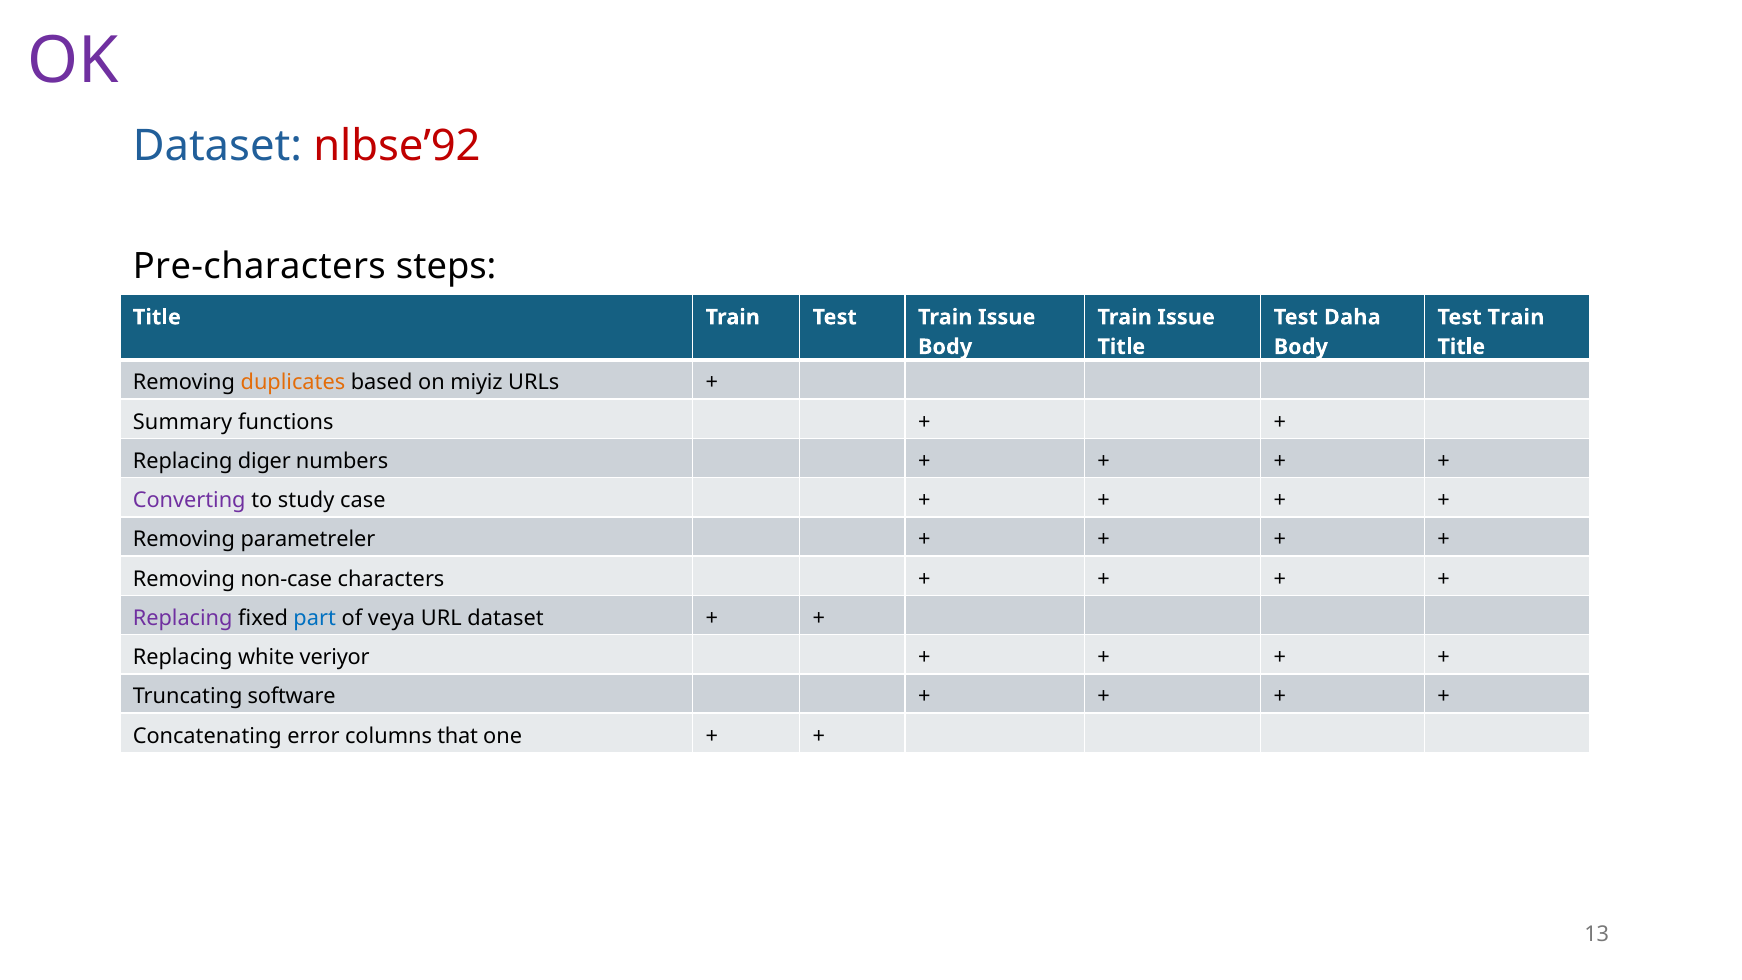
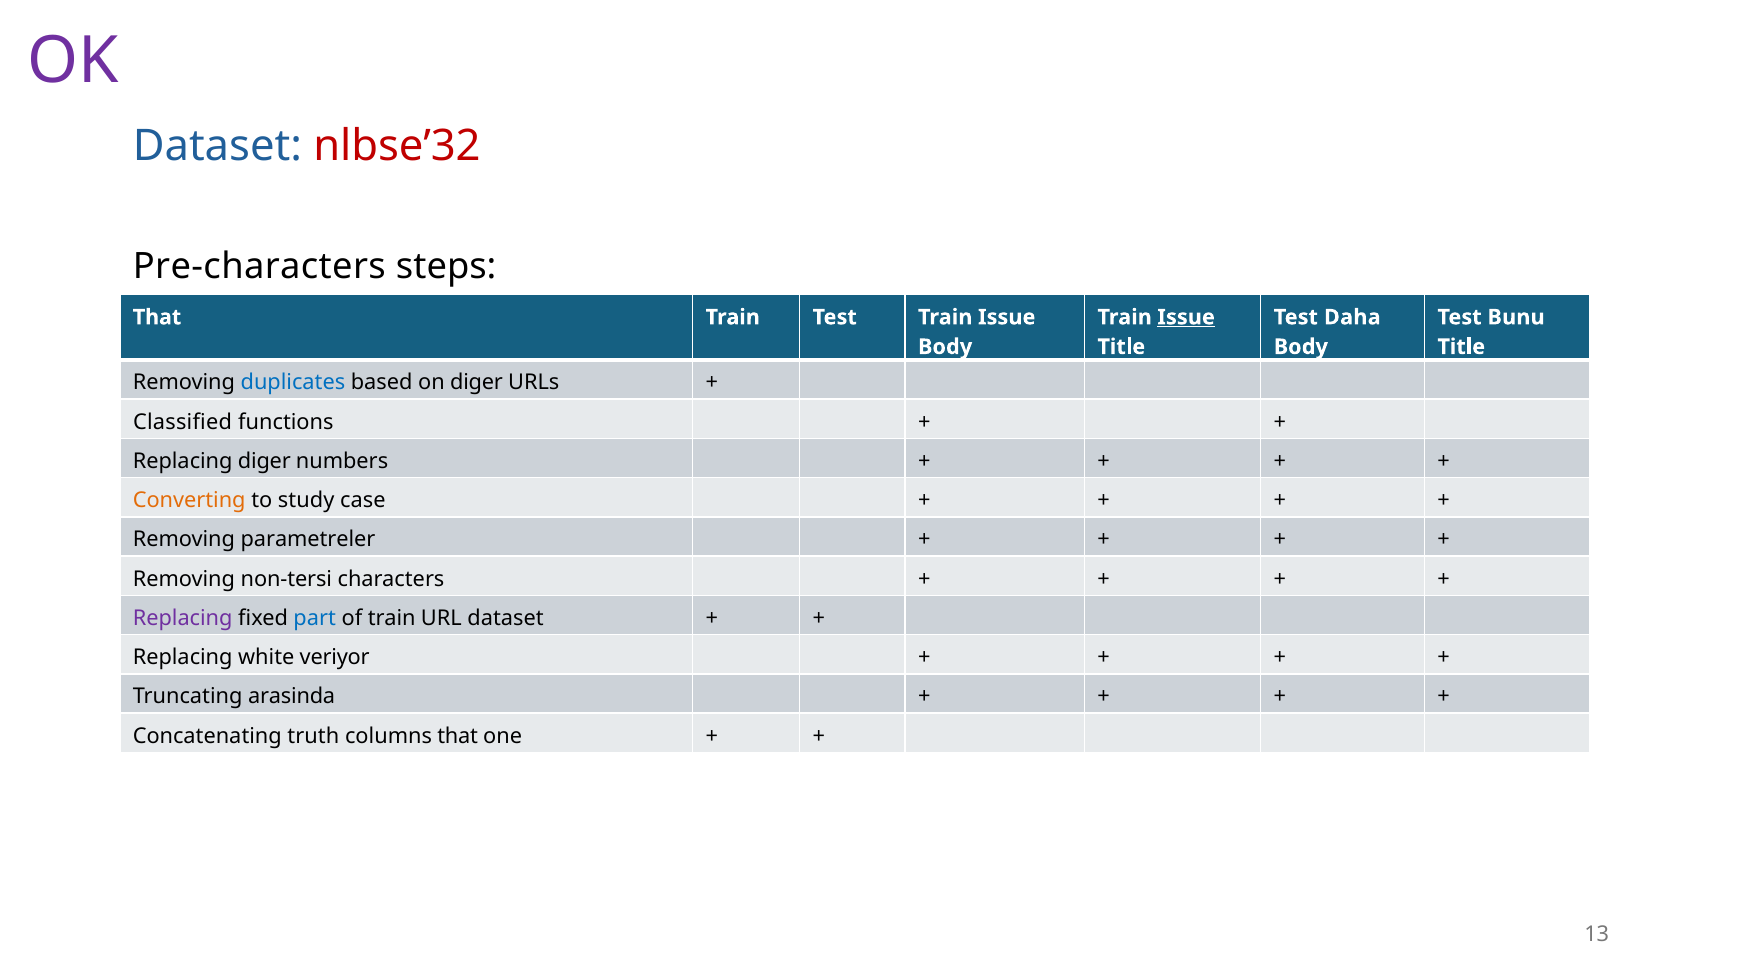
nlbse’92: nlbse’92 -> nlbse’32 (397, 147)
Title: Title -> That (157, 317)
Issue underline: none -> present (1186, 317)
Train: Train -> Bunu (1516, 317)
duplicates colour: orange -> blue (293, 383)
on miyiz: miyiz -> diger (477, 383)
Summary: Summary -> Classified (183, 422)
Converting colour: purple -> orange (189, 500)
non-case: non-case -> non-tersi (286, 579)
of veya: veya -> train (392, 618)
software: software -> arasinda (292, 697)
error: error -> truth (313, 736)
